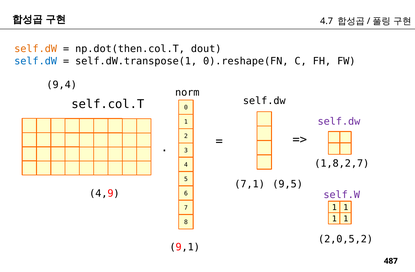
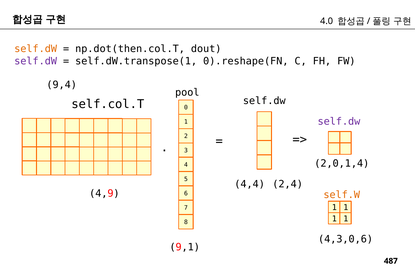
4.7: 4.7 -> 4.0 (327, 21)
self.dW colour: blue -> purple (36, 61)
norm: norm -> pool (187, 93)
1,8,2,7: 1,8,2,7 -> 2,0,1,4 (342, 164)
7,1: 7,1 -> 4,4 (250, 185)
9,5: 9,5 -> 2,4 (288, 185)
self.W colour: purple -> orange (342, 195)
2,0,5,2: 2,0,5,2 -> 4,3,0,6 (346, 240)
